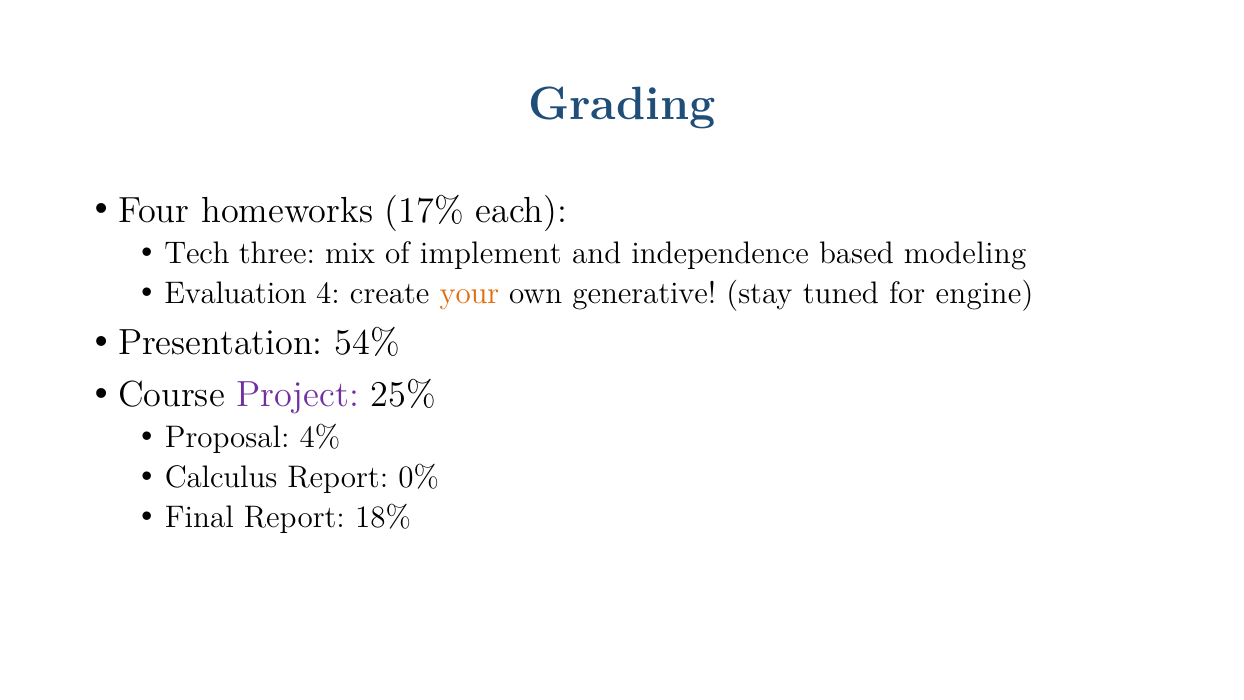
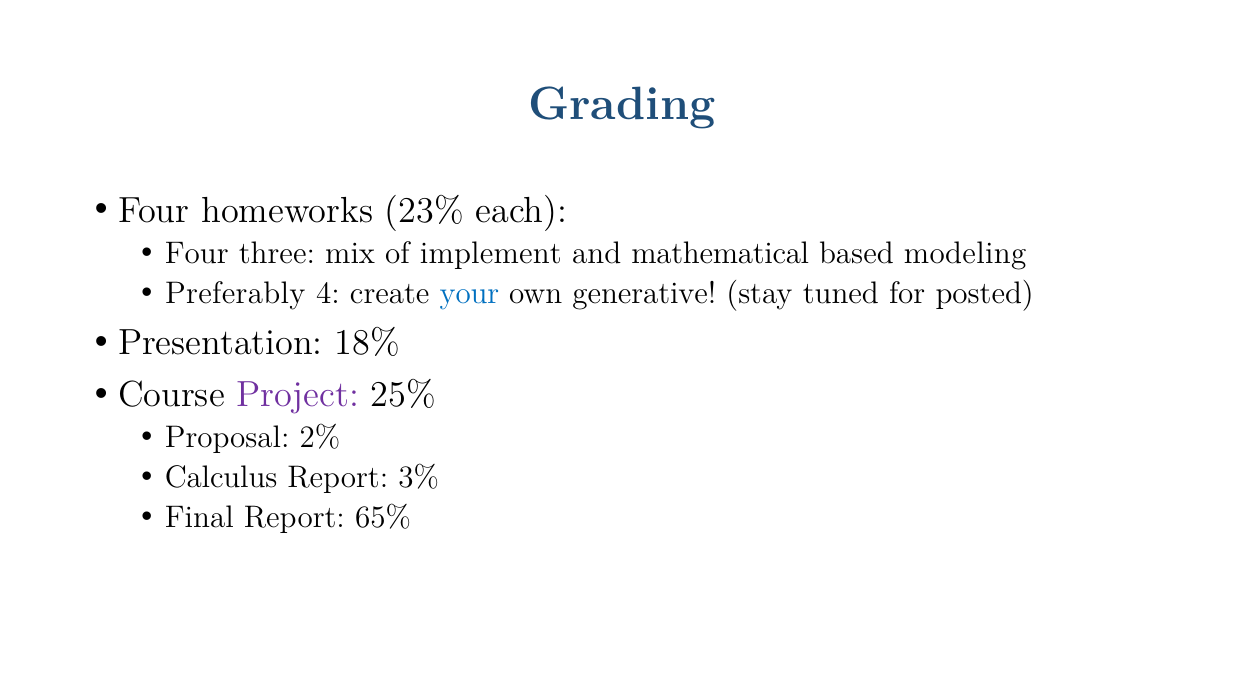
17%: 17% -> 23% (424, 210)
Tech: Tech -> Four (197, 253)
independence: independence -> mathematical (720, 253)
Evaluation: Evaluation -> Preferably (235, 293)
your colour: orange -> blue (469, 293)
engine: engine -> posted (985, 293)
54%: 54% -> 18% (367, 342)
4%: 4% -> 2% (320, 437)
0%: 0% -> 3% (419, 477)
18%: 18% -> 65% (383, 517)
